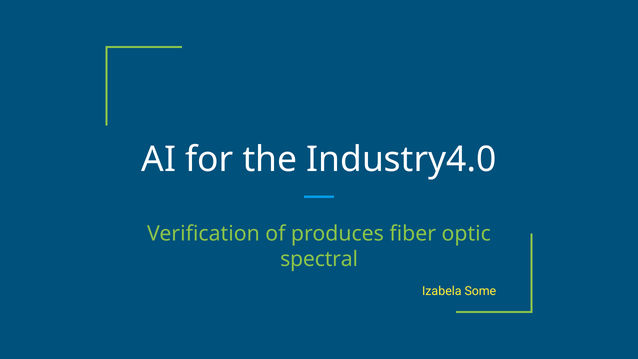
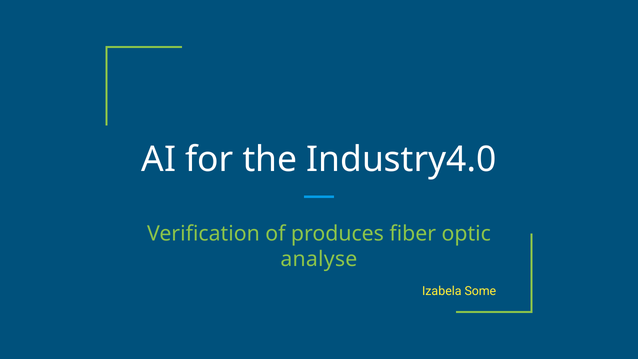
spectral: spectral -> analyse (319, 259)
